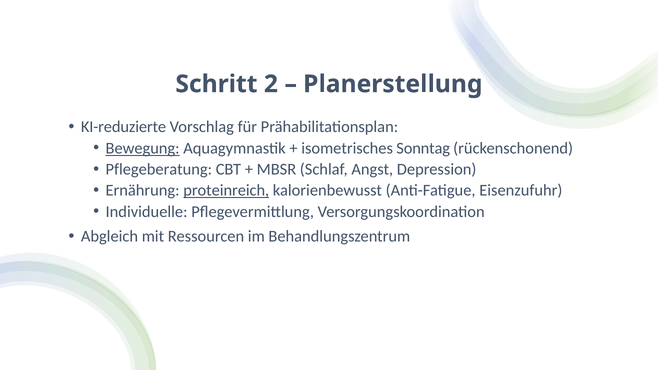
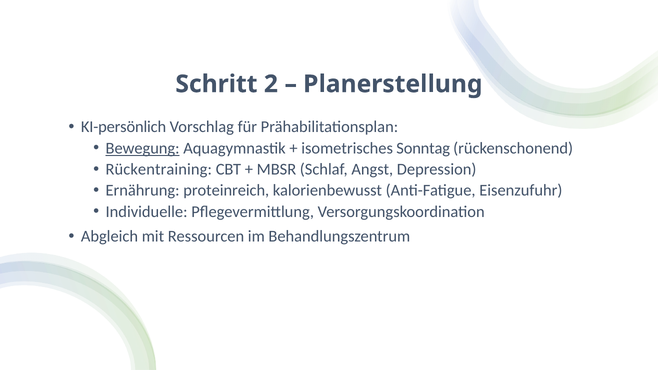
KI-reduzierte: KI-reduzierte -> KI-persönlich (124, 127)
Pflegeberatung: Pflegeberatung -> Rückentraining (159, 169)
proteinreich underline: present -> none (226, 191)
